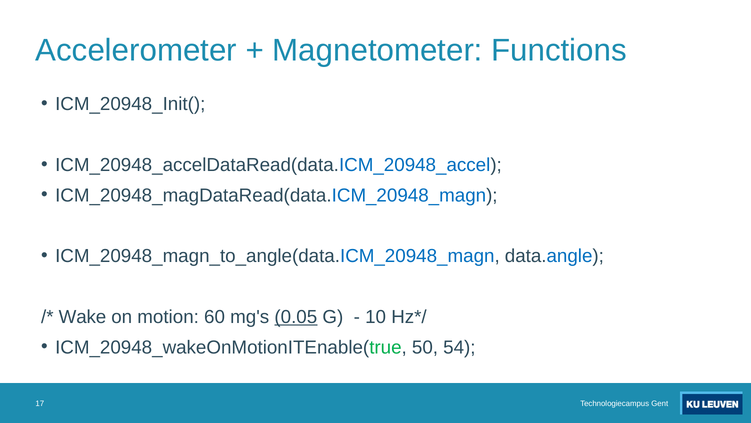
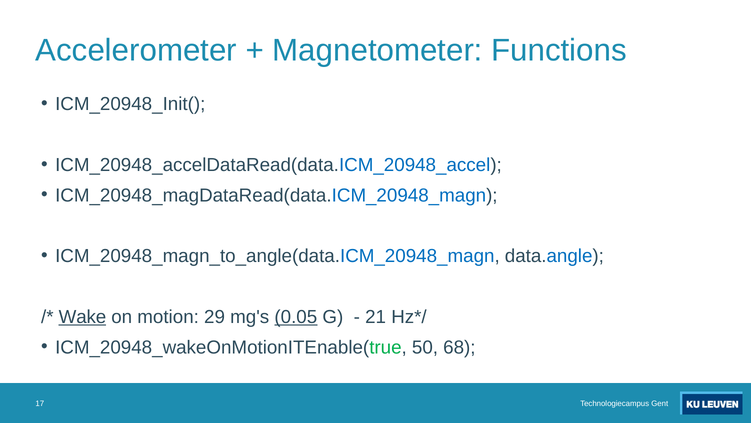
Wake underline: none -> present (82, 316)
60: 60 -> 29 (215, 316)
10: 10 -> 21 (376, 316)
54: 54 -> 68 (459, 347)
